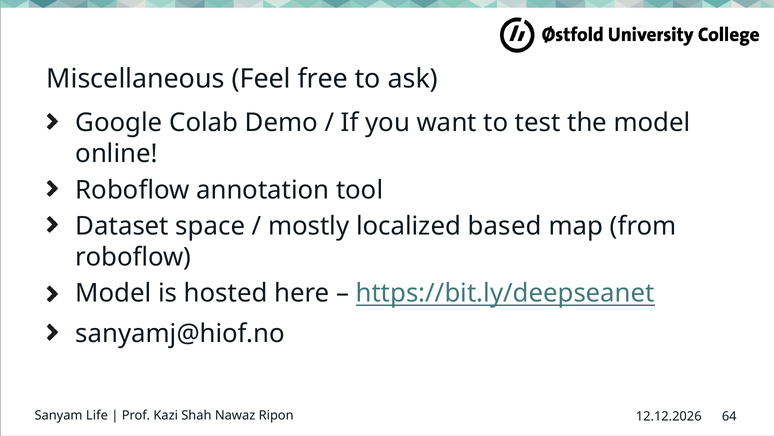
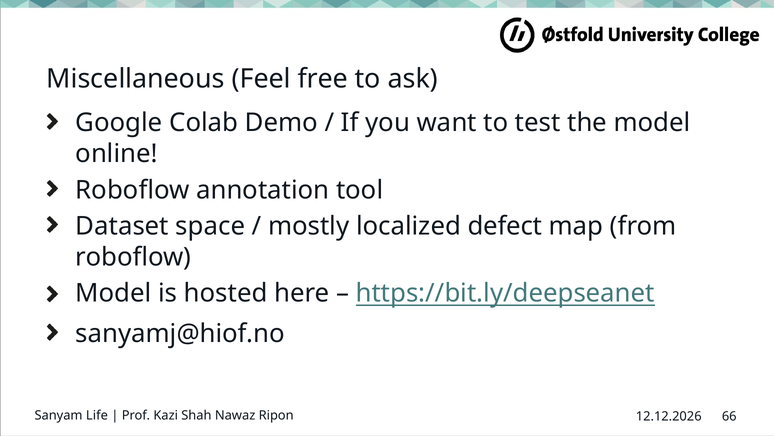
based: based -> defect (505, 226)
64: 64 -> 66 (729, 416)
